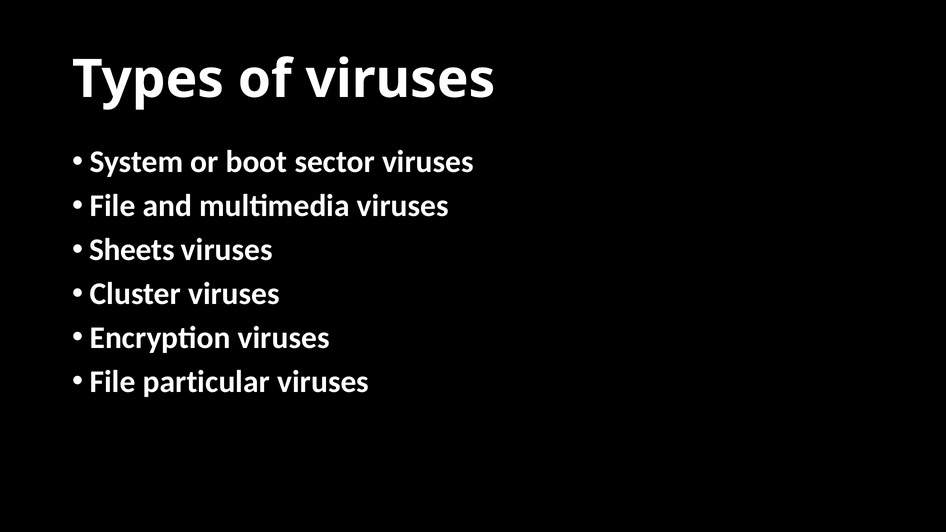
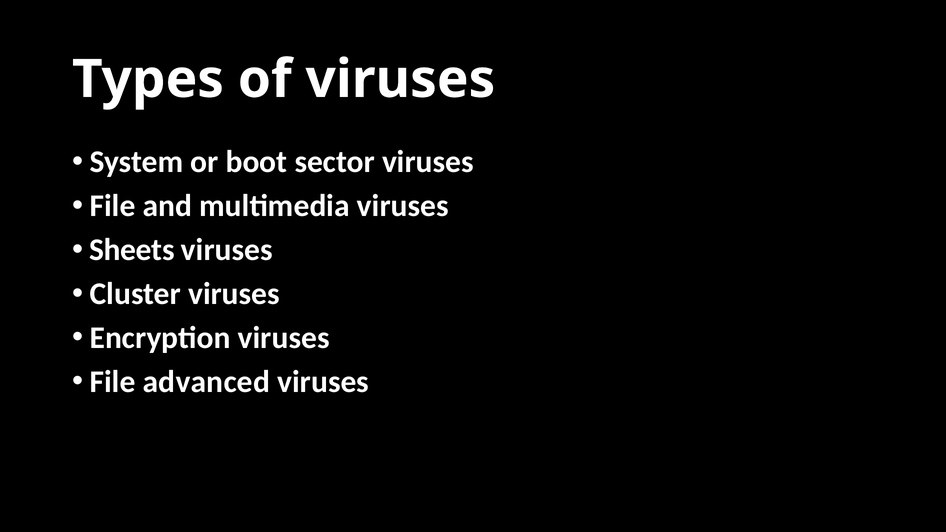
particular: particular -> advanced (206, 382)
